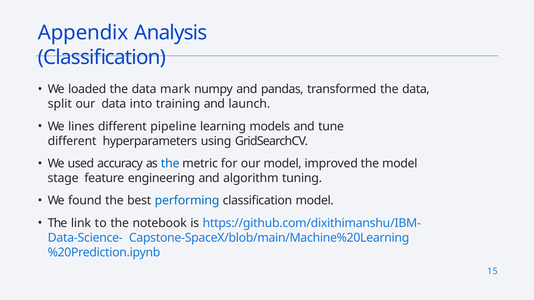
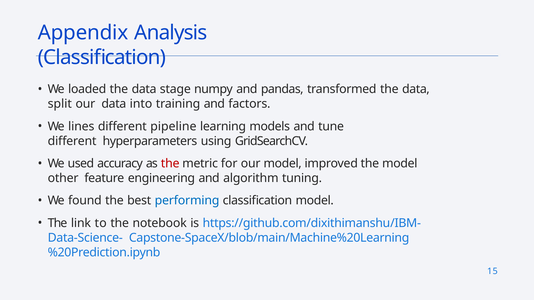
mark: mark -> stage (175, 89)
launch: launch -> factors (249, 104)
the colour: blue -> red (170, 164)
stage: stage -> other (63, 178)
